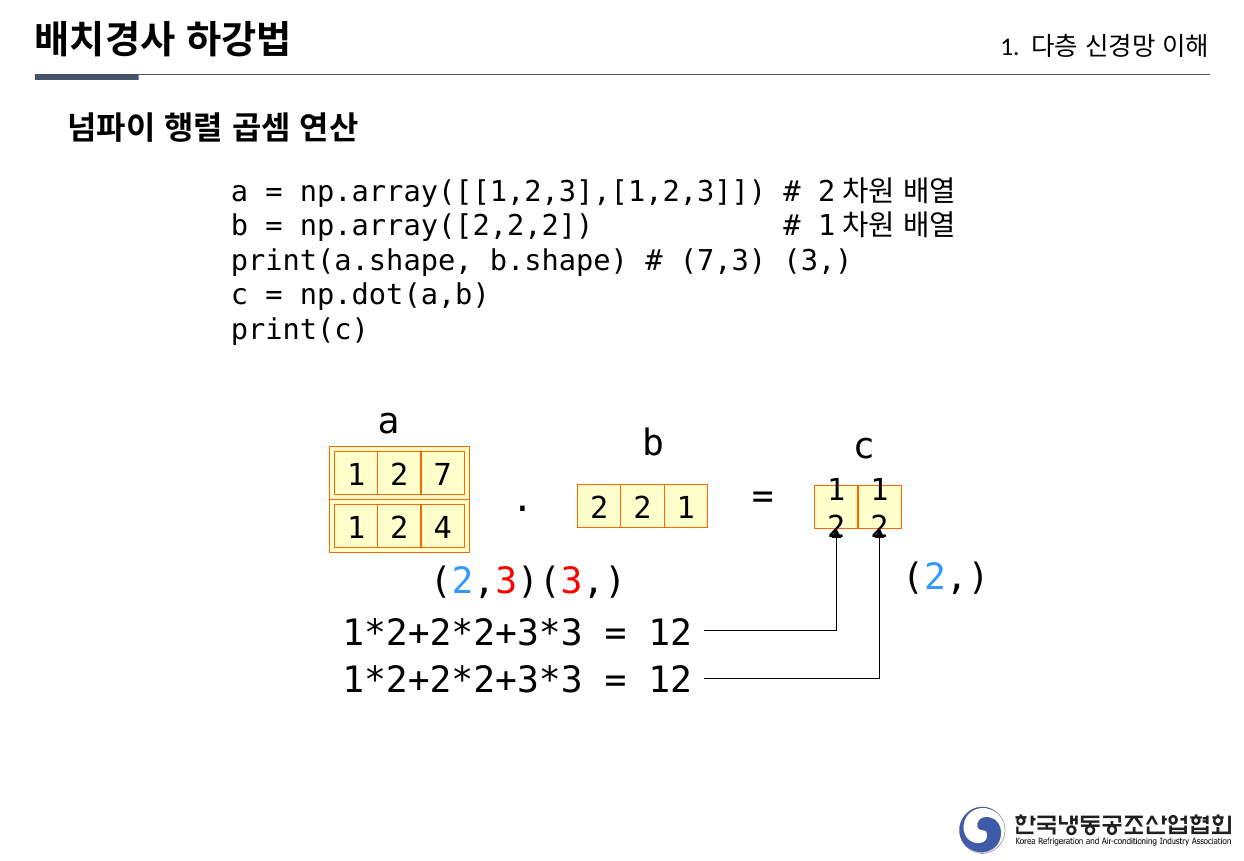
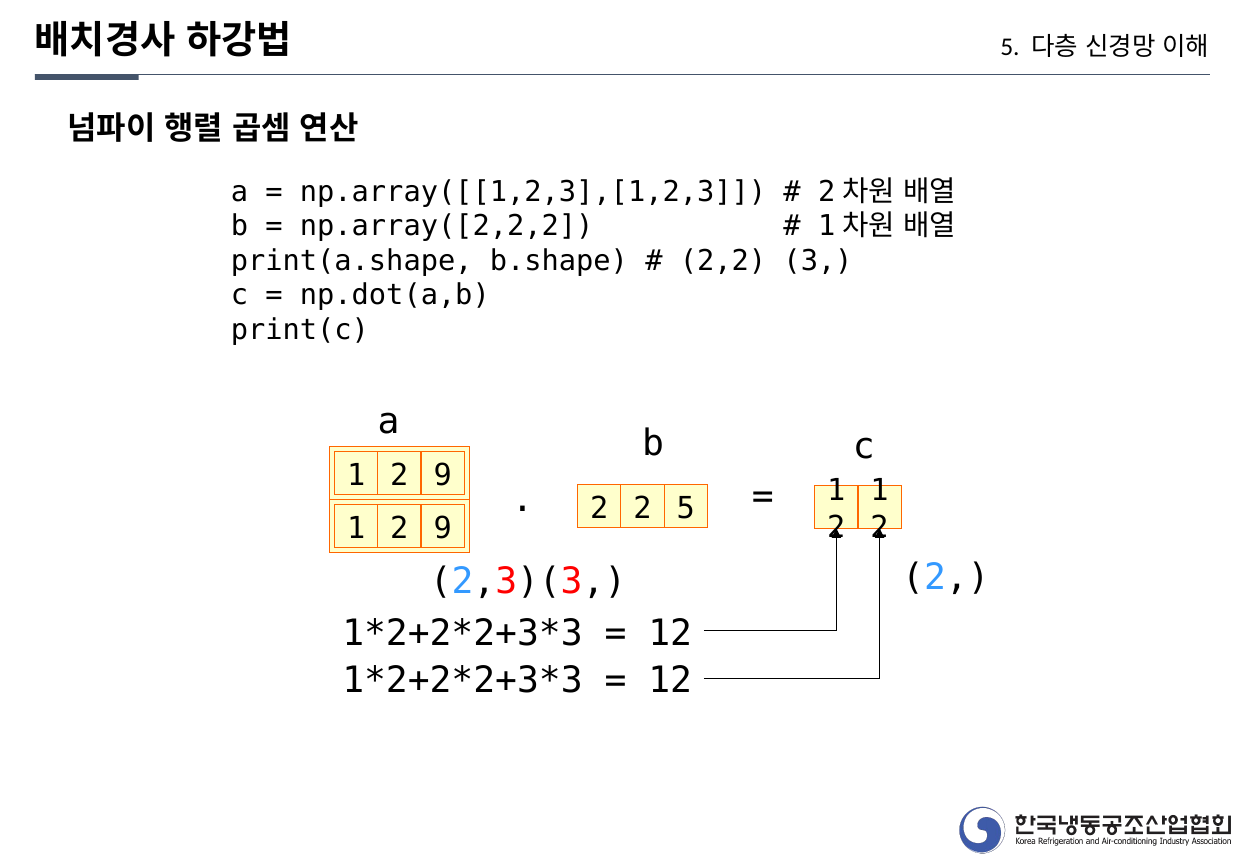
1: 1 -> 5 (1010, 47)
7,3: 7,3 -> 2,2 (723, 261)
7: 7 -> 9 (443, 475)
2 2 1: 1 -> 5 (686, 508)
4: 4 -> 9 (443, 528)
